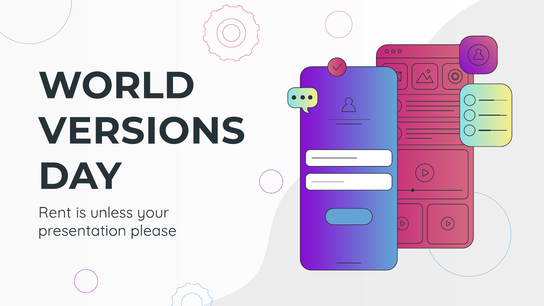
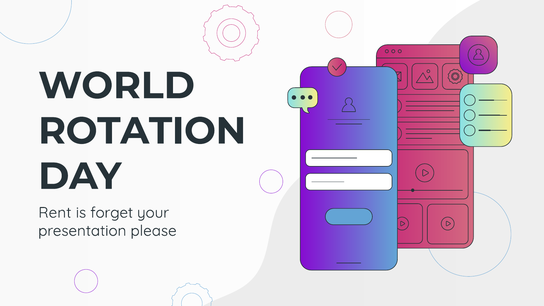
VERSIONS: VERSIONS -> ROTATION (142, 131)
unless: unless -> forget (112, 213)
